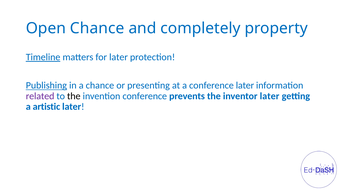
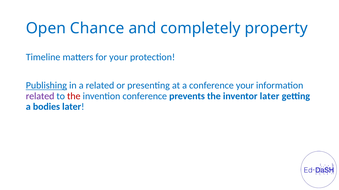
Timeline underline: present -> none (43, 57)
for later: later -> your (118, 57)
a chance: chance -> related (100, 86)
conference later: later -> your (245, 86)
the colour: black -> red (74, 96)
artistic: artistic -> bodies (46, 107)
